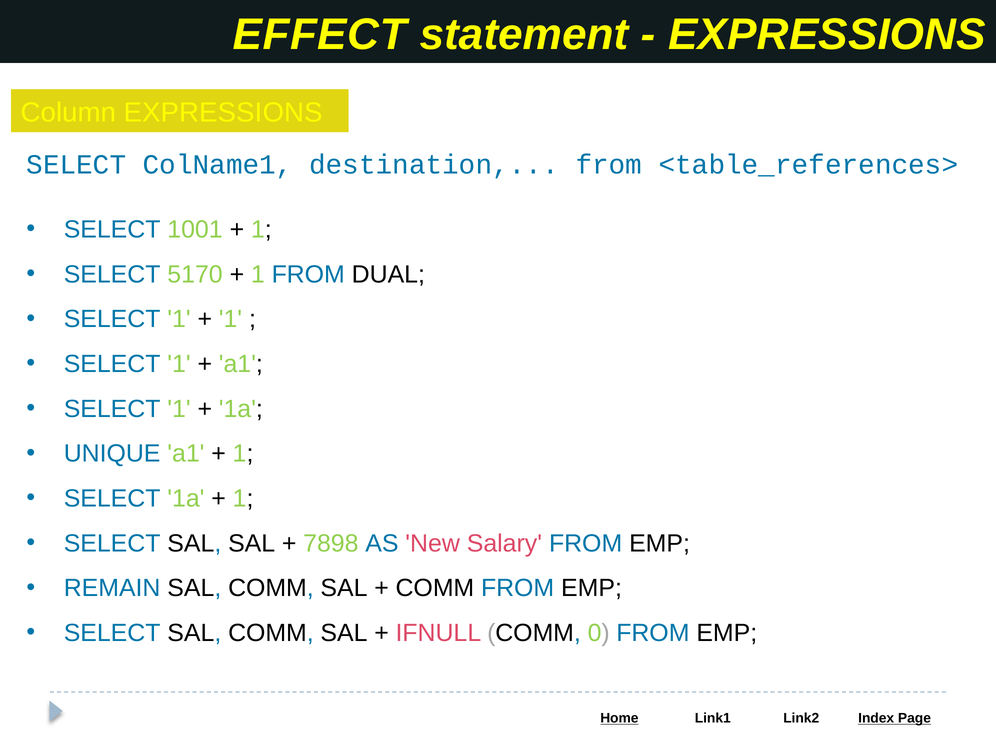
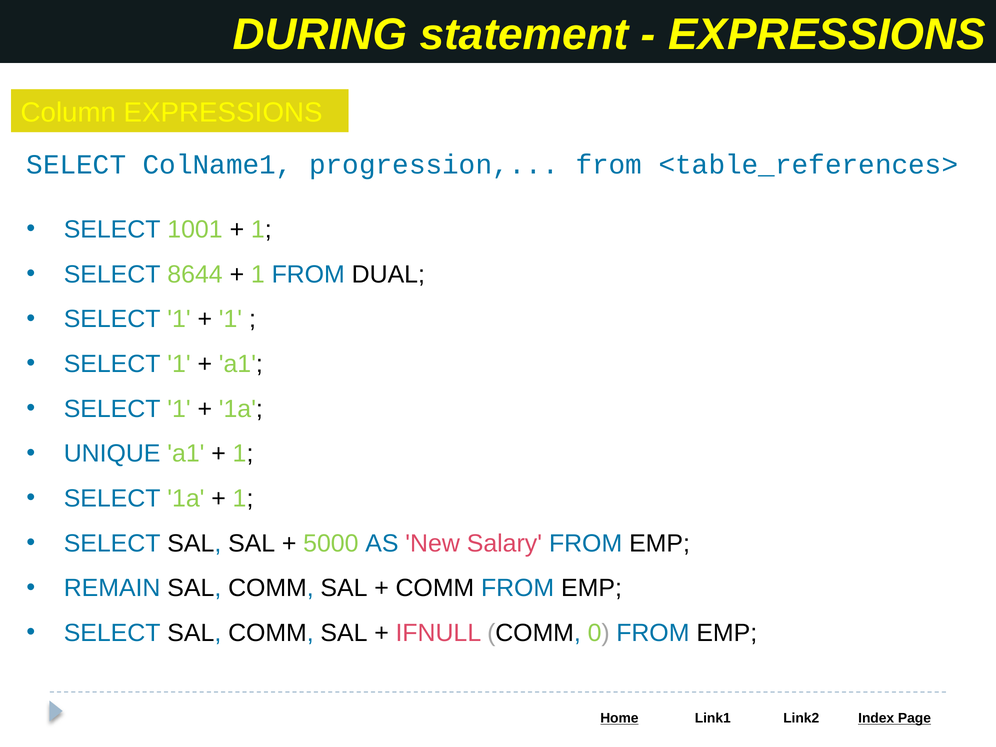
EFFECT: EFFECT -> DURING (320, 35)
destination: destination -> progression (434, 165)
5170: 5170 -> 8644 (195, 274)
7898: 7898 -> 5000 (331, 543)
